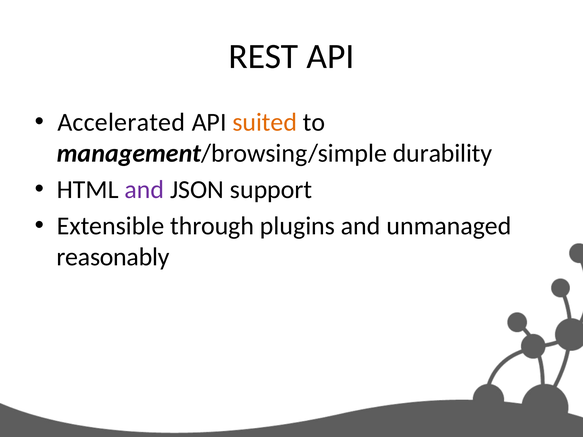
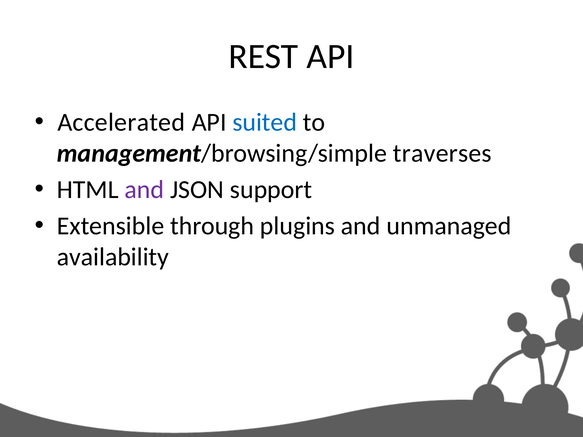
suited colour: orange -> blue (265, 122)
durability: durability -> traverses (442, 153)
reasonably: reasonably -> availability (113, 257)
